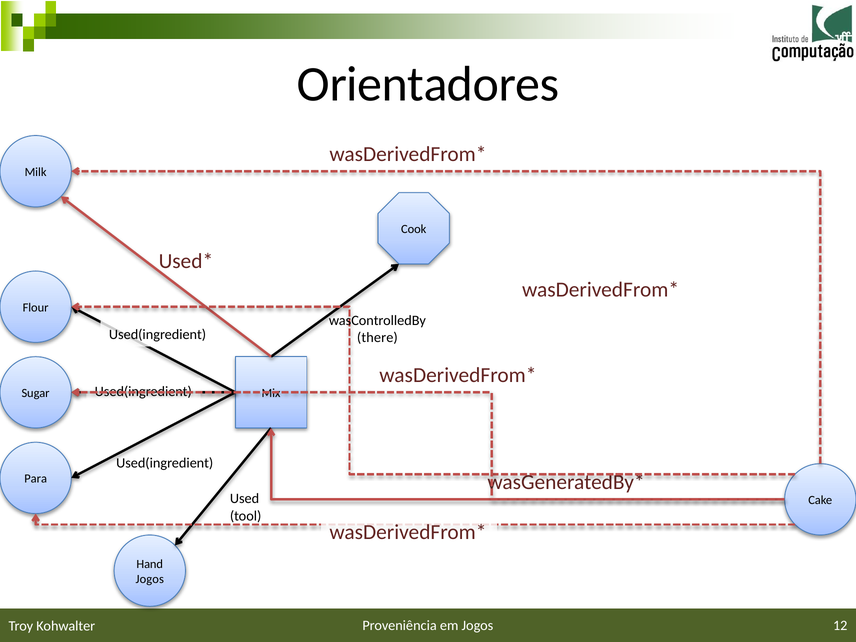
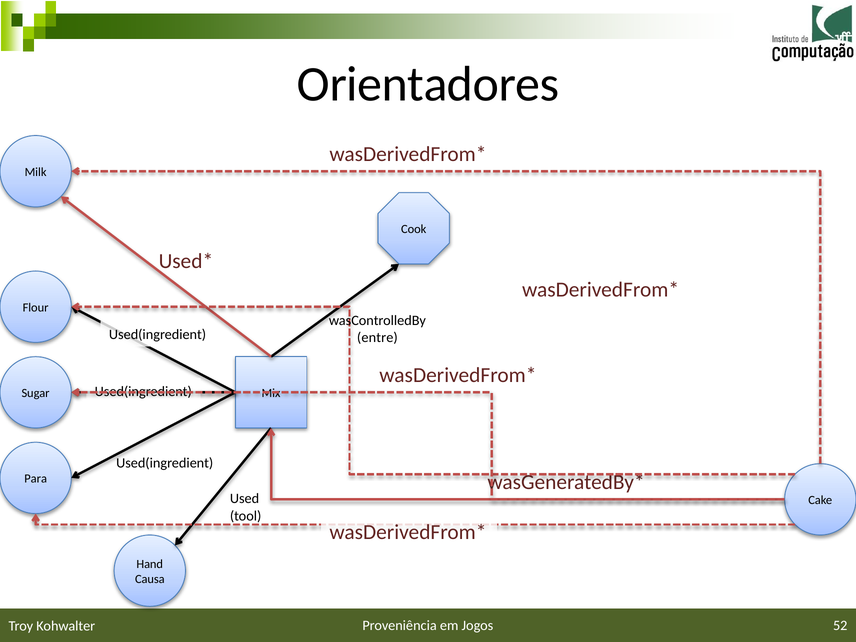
there: there -> entre (377, 338)
Jogos: Jogos -> Causa (150, 579)
12: 12 -> 52 (840, 626)
